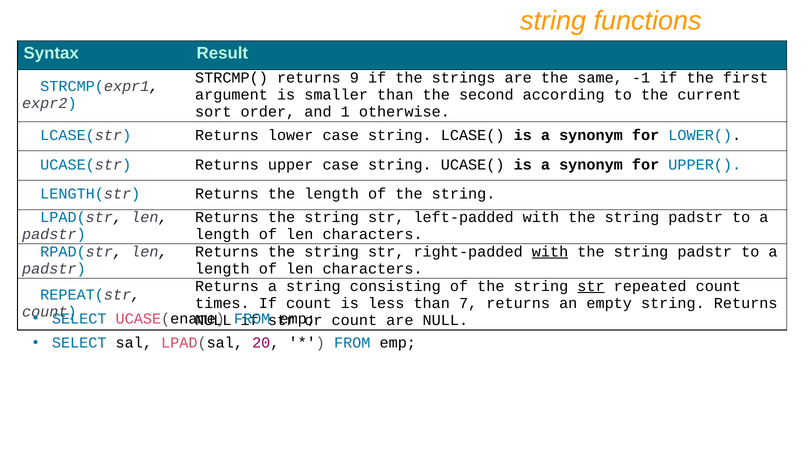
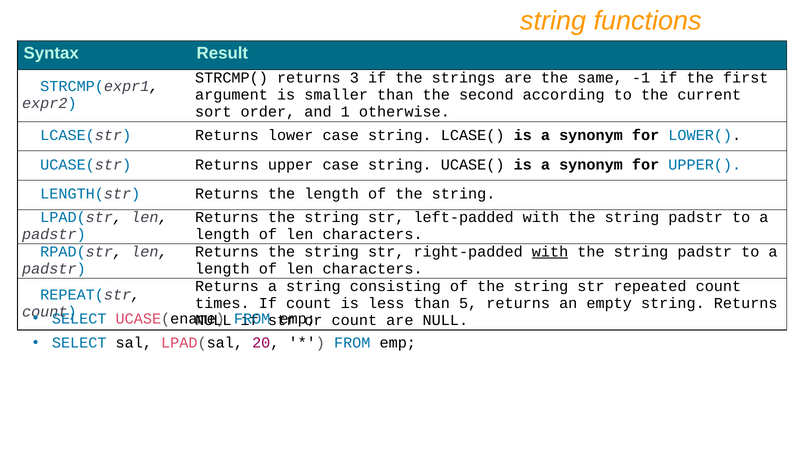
9: 9 -> 3 (354, 78)
str underline: present -> none (591, 286)
7: 7 -> 5 (468, 303)
